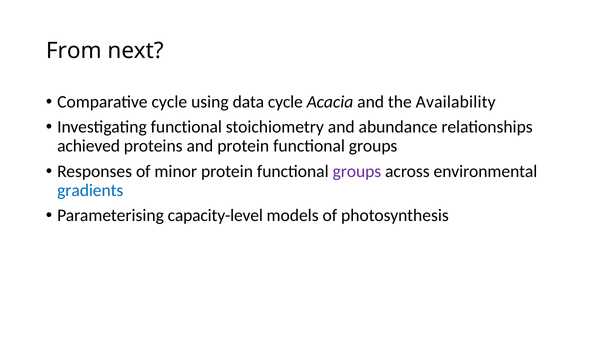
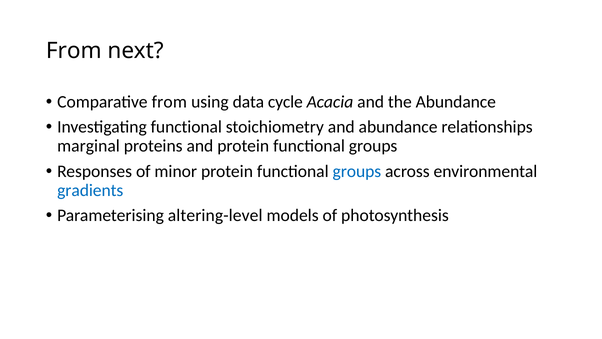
Comparative cycle: cycle -> from (169, 102)
the Availability: Availability -> Abundance (456, 102)
achieved: achieved -> marginal (89, 146)
groups colour: purple -> blue (357, 171)
capacity-level: capacity-level -> altering-level (215, 215)
